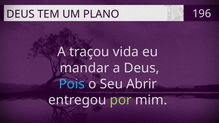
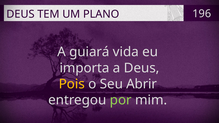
traçou: traçou -> guiará (89, 52)
mandar: mandar -> importa (84, 68)
Pois colour: light blue -> yellow (72, 84)
